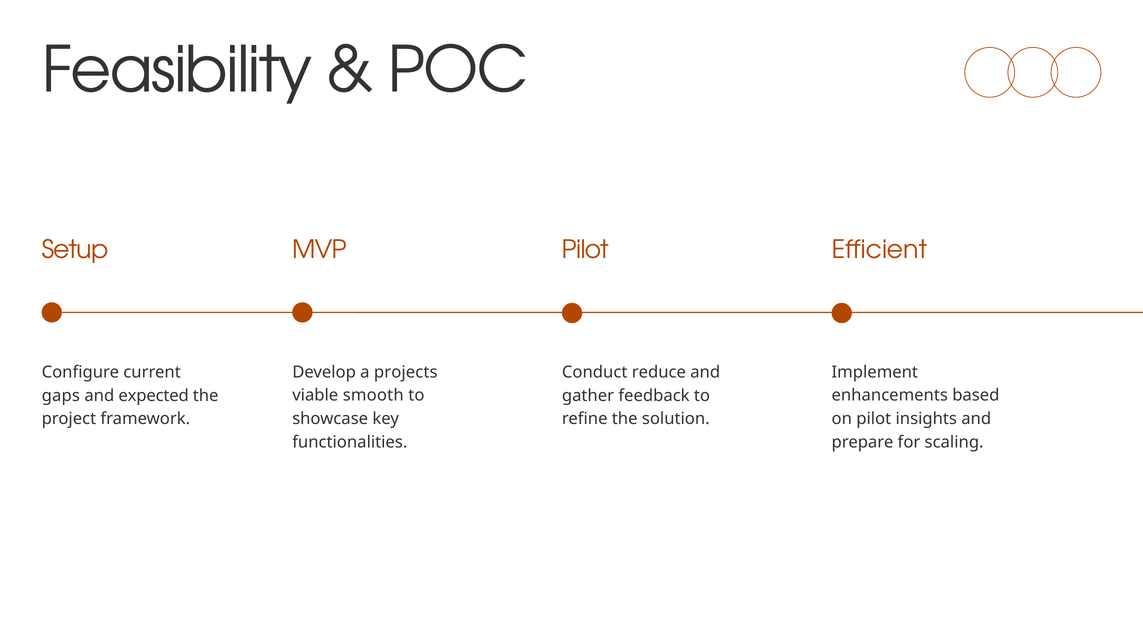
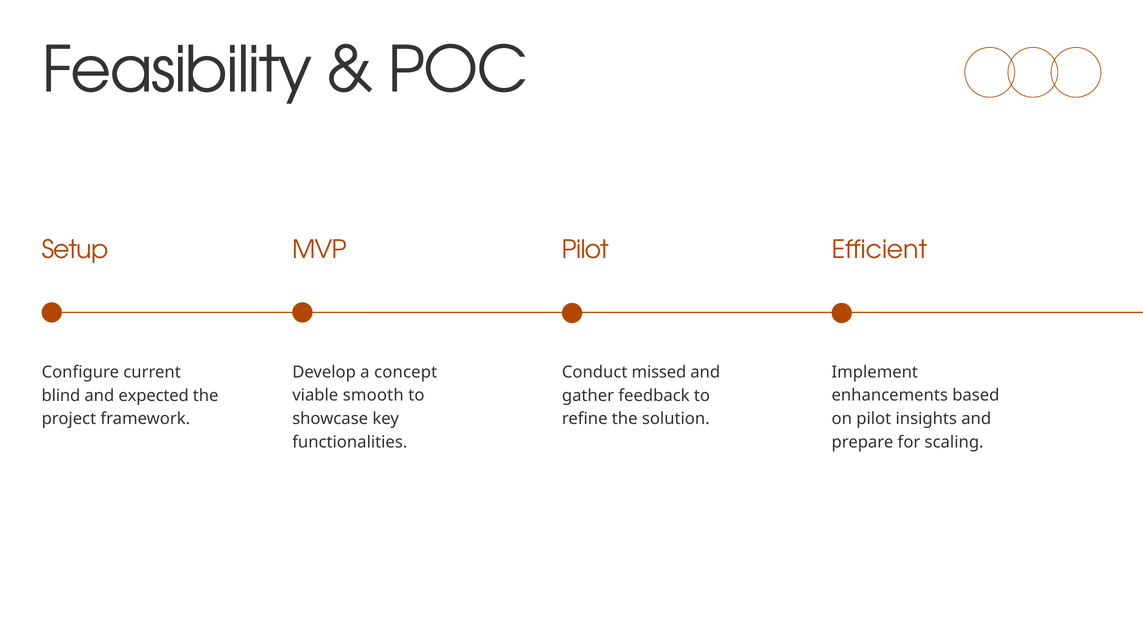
projects: projects -> concept (406, 372)
reduce: reduce -> missed (659, 372)
gaps: gaps -> blind (61, 395)
